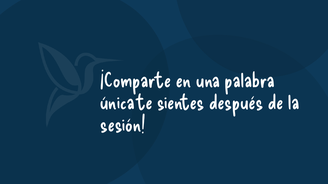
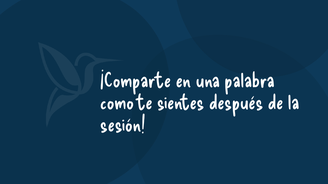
única: única -> como (117, 103)
